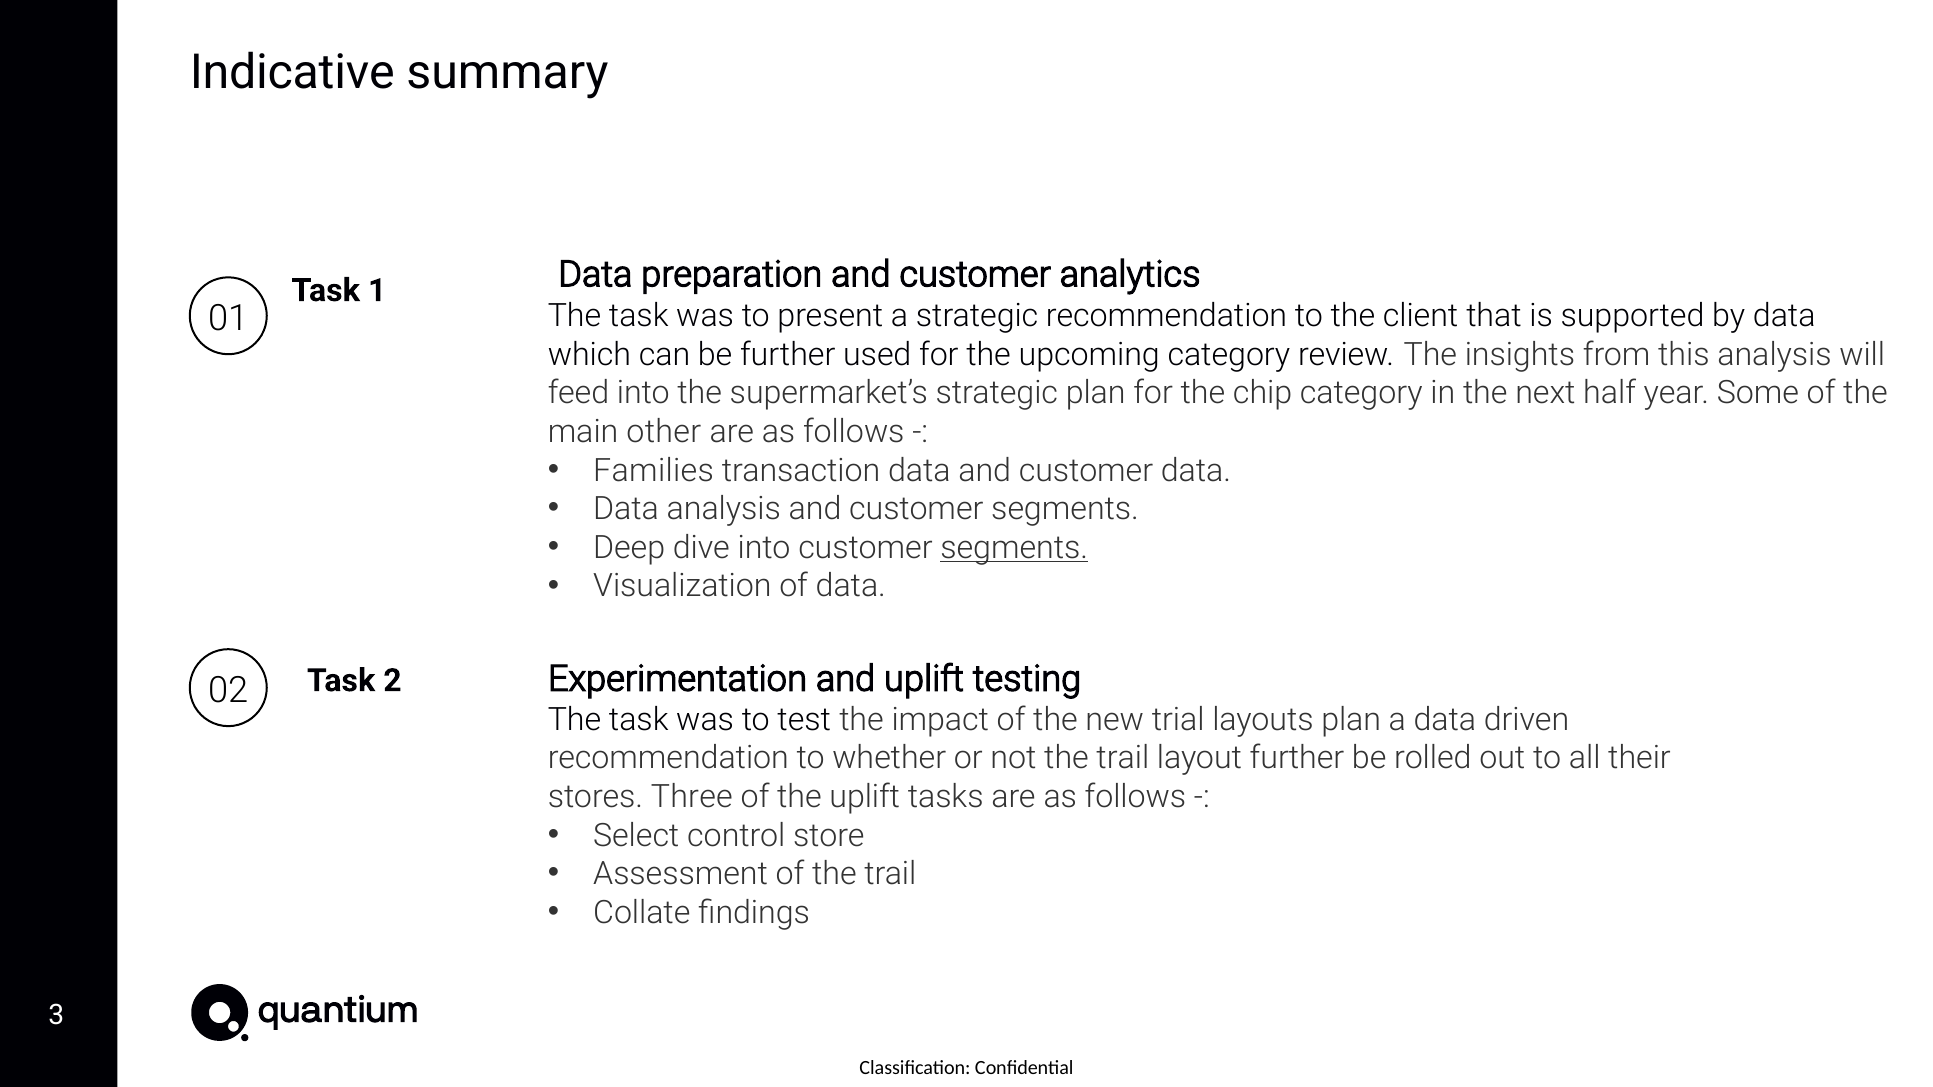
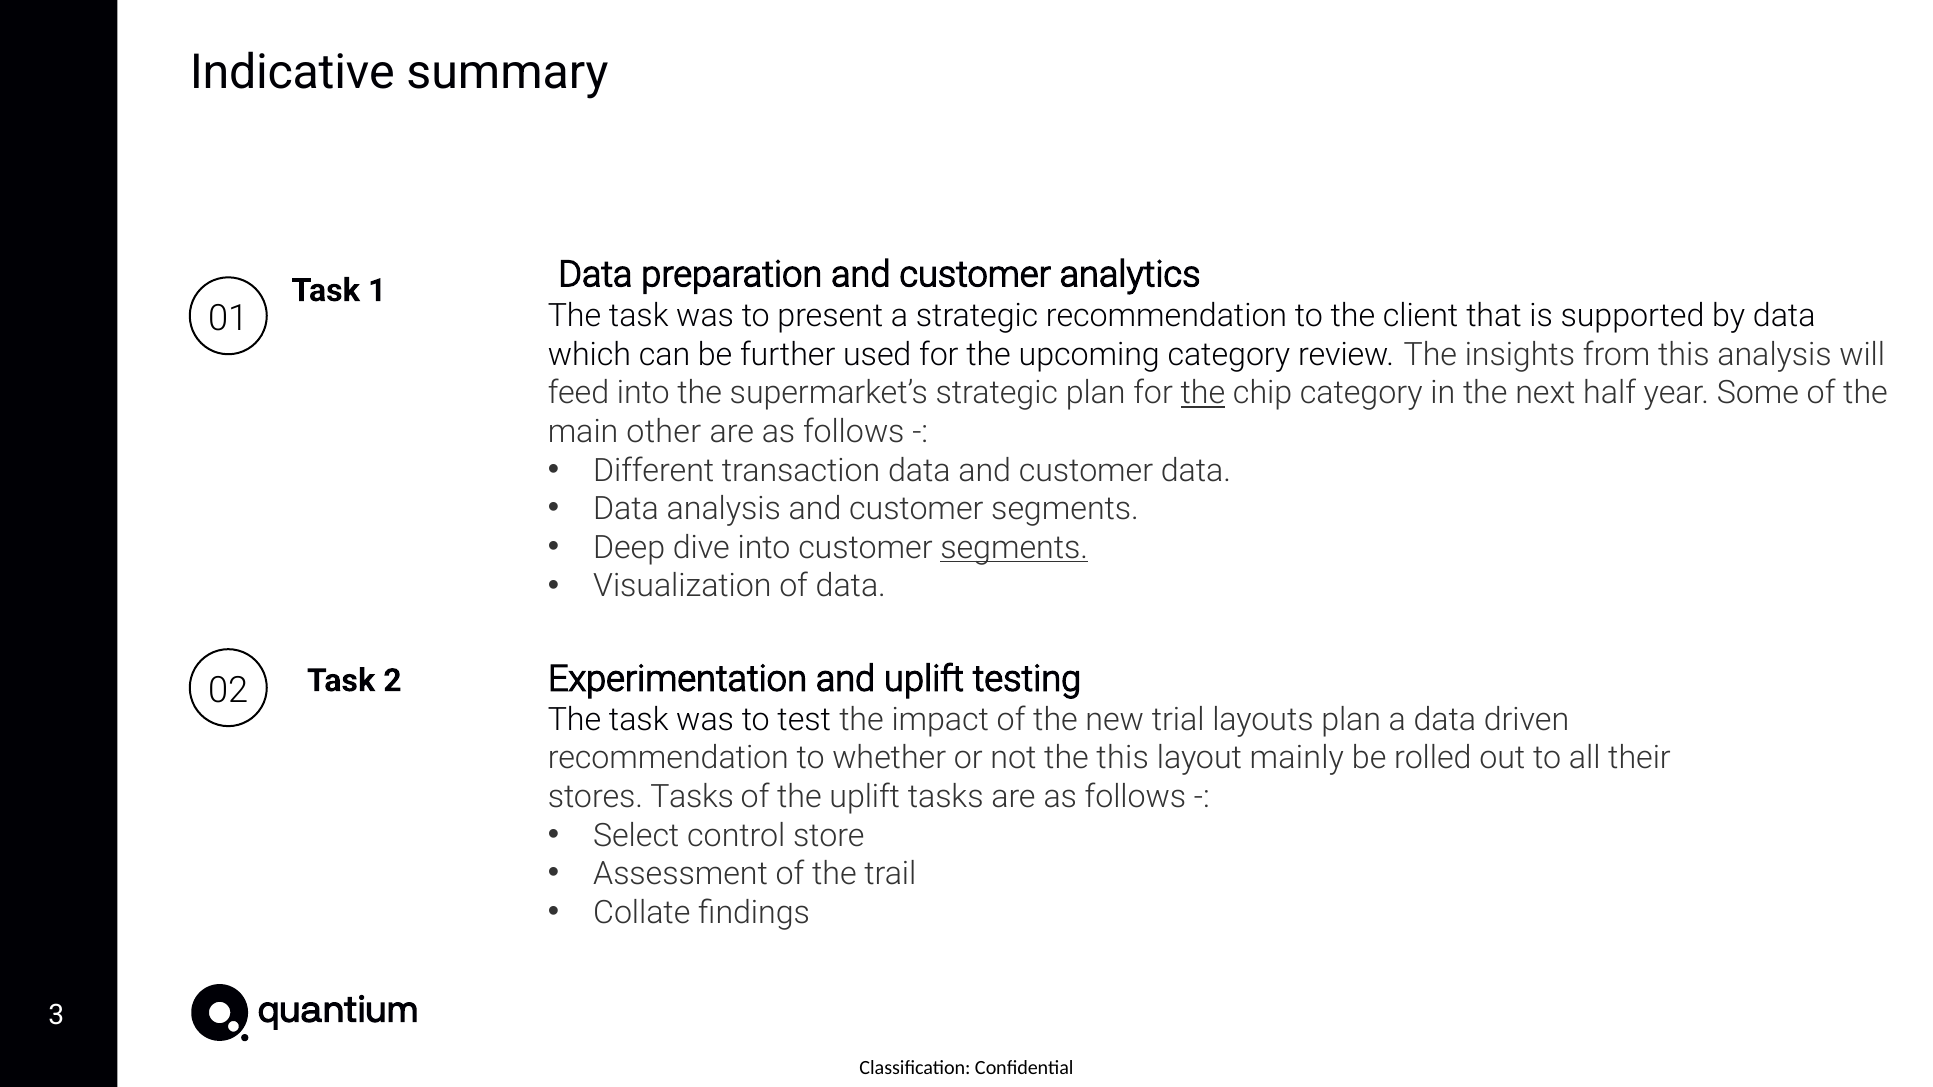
the underline: none -> present (1203, 393)
Families: Families -> Different (654, 471)
not the trail: trail -> this (1123, 758)
layout further: further -> mainly (1297, 758)
stores Three: Three -> Tasks (692, 797)
